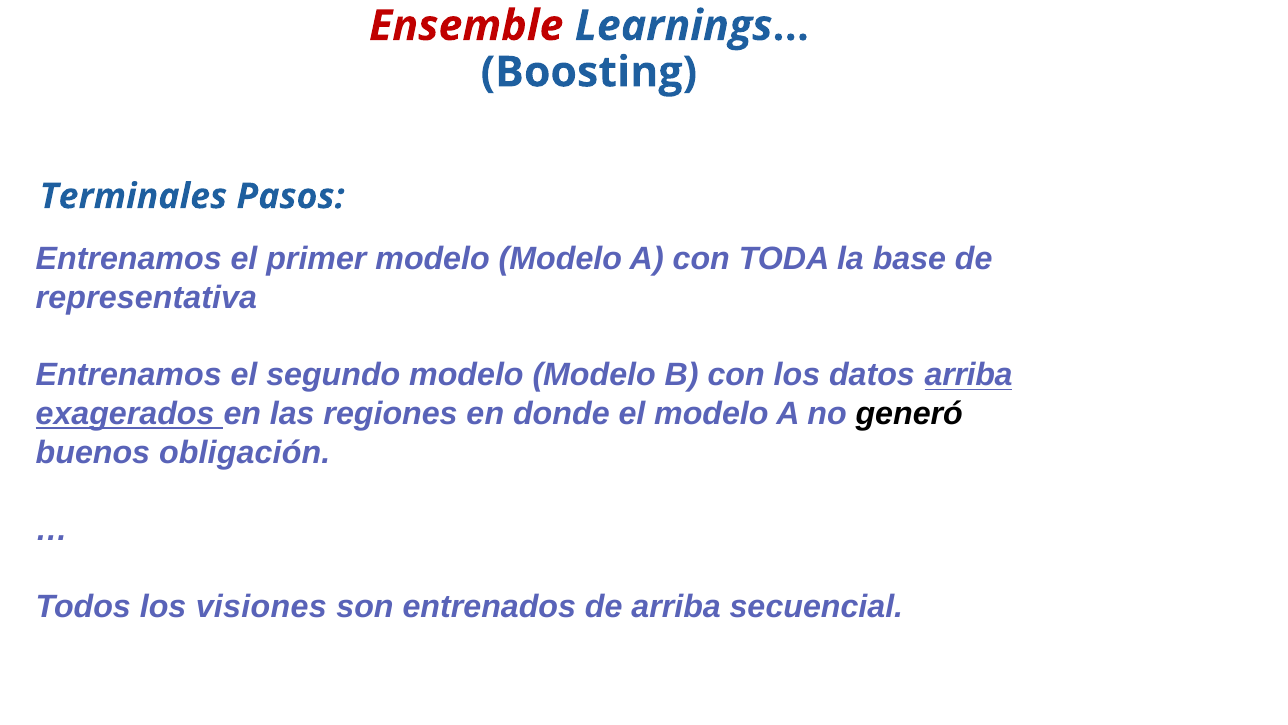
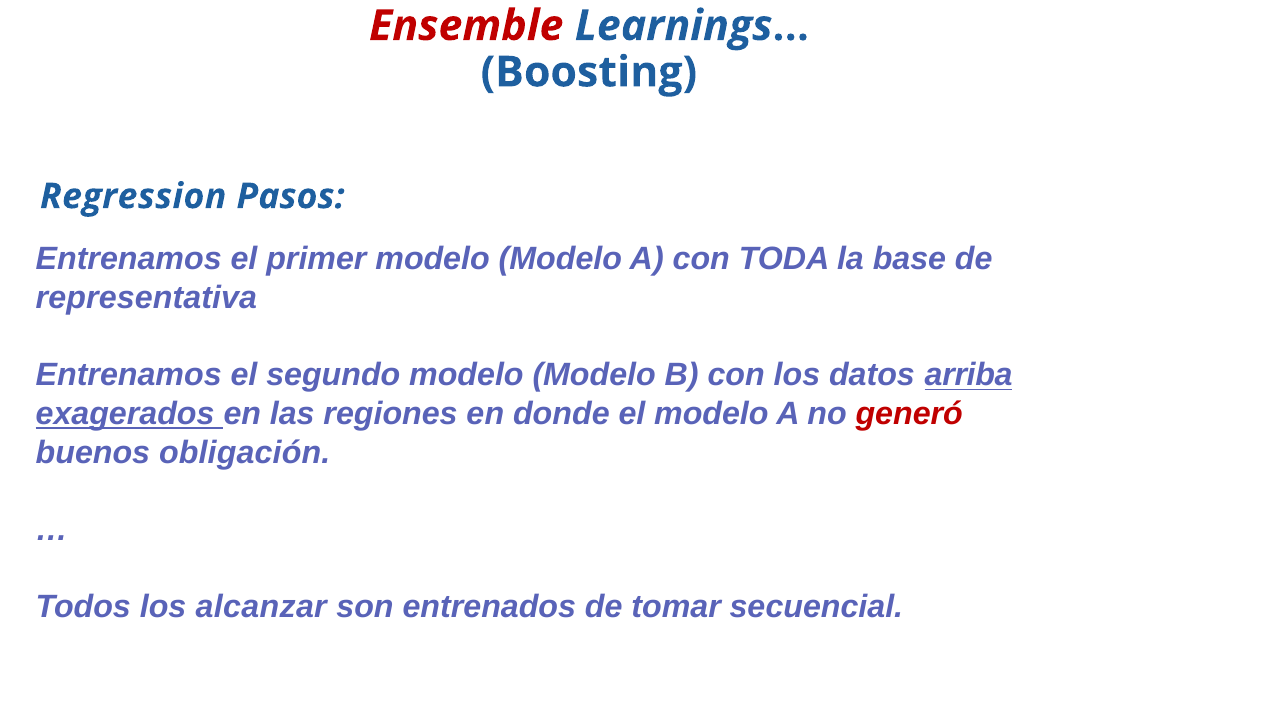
Terminales: Terminales -> Regression (133, 196)
generó colour: black -> red (909, 414)
visiones: visiones -> alcanzar (261, 607)
de arriba: arriba -> tomar (676, 607)
